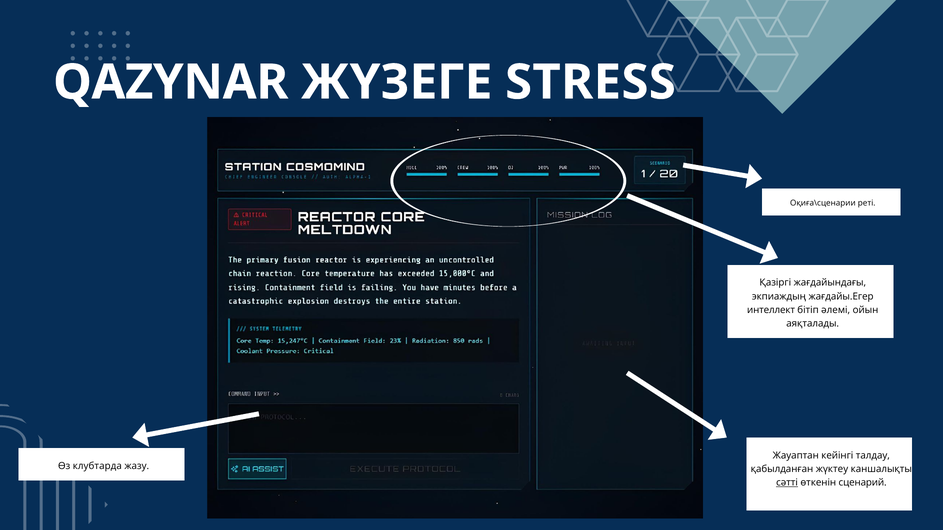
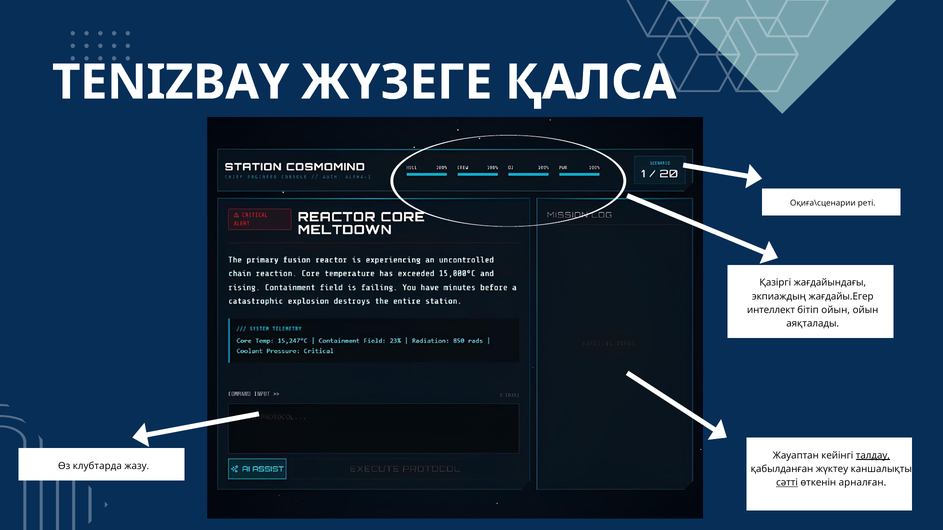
QAZYNAR: QAZYNAR -> TENIZBAY (171, 82)
STRESS: STRESS -> ҚАЛСА (591, 82)
бітіп әлемі: әлемі -> ойын (836, 310)
талдау underline: none -> present (873, 456)
сценарий: сценарий -> арналған (863, 483)
